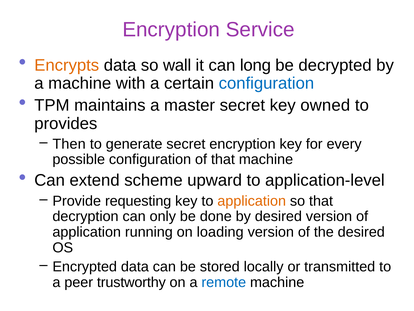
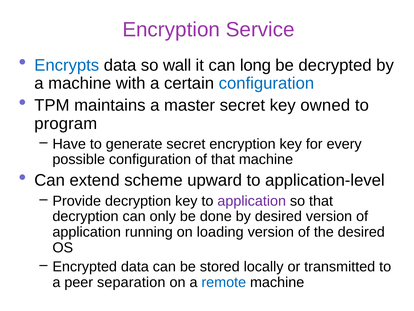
Encrypts colour: orange -> blue (67, 65)
provides: provides -> program (66, 123)
Then: Then -> Have (69, 144)
Provide requesting: requesting -> decryption (138, 201)
application colour: orange -> purple (252, 201)
trustworthy: trustworthy -> separation (131, 282)
